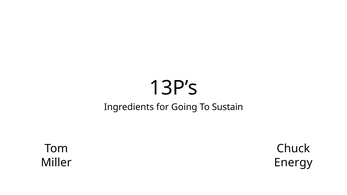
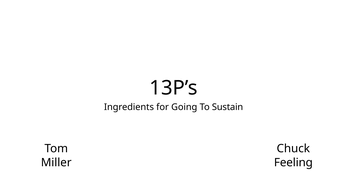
Energy: Energy -> Feeling (293, 163)
